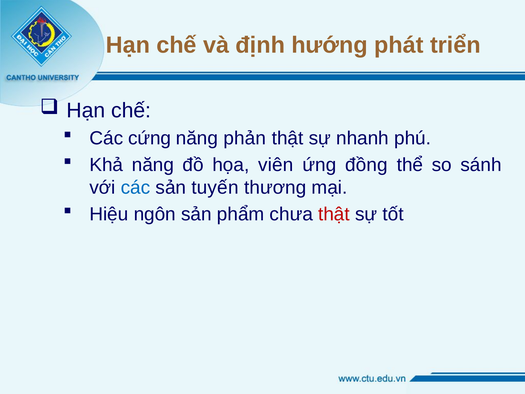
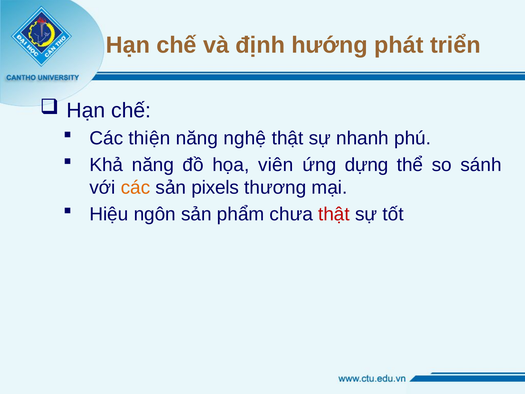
cứng: cứng -> thiện (149, 138)
phản: phản -> nghệ (245, 138)
đồng: đồng -> dựng (367, 165)
các colour: blue -> orange (136, 188)
tuyến: tuyến -> pixels (215, 188)
